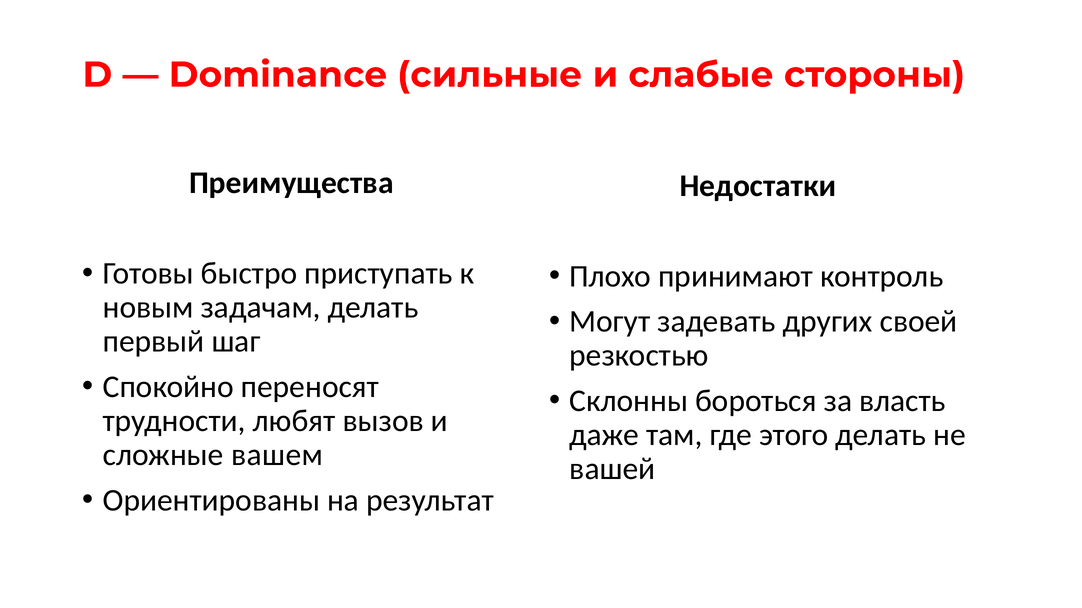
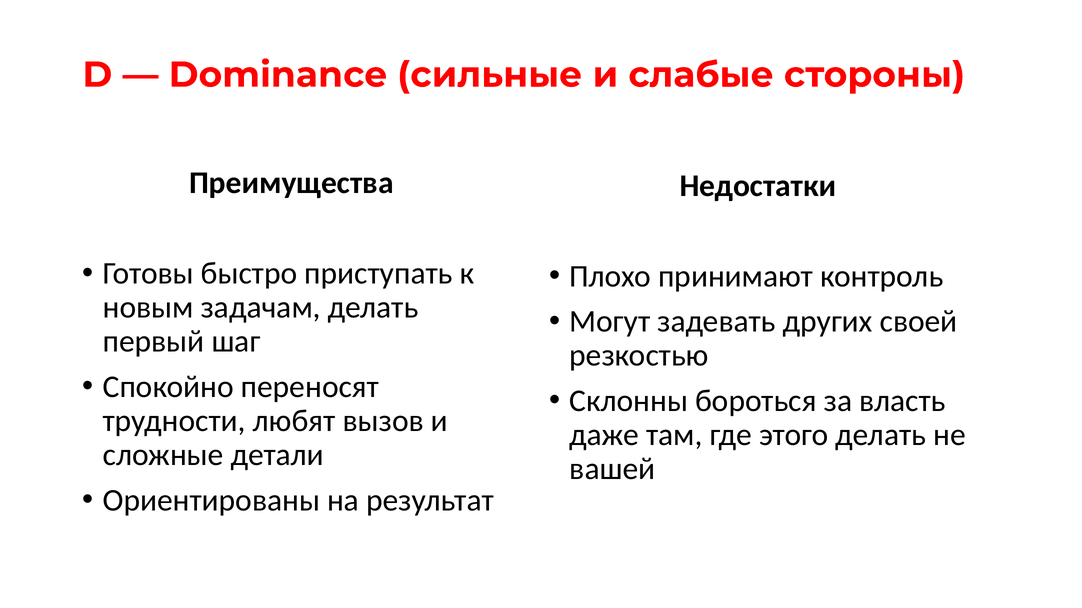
вашем: вашем -> детали (277, 455)
